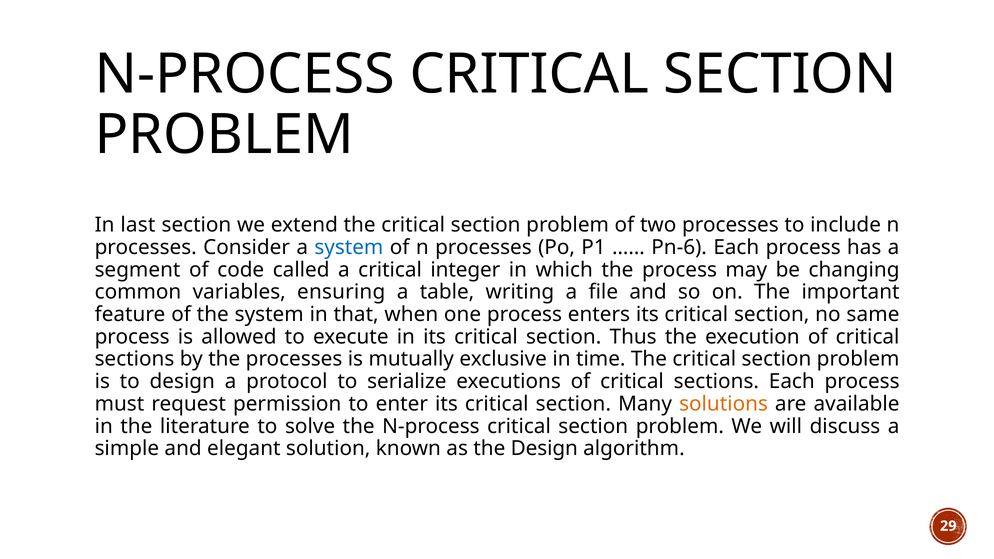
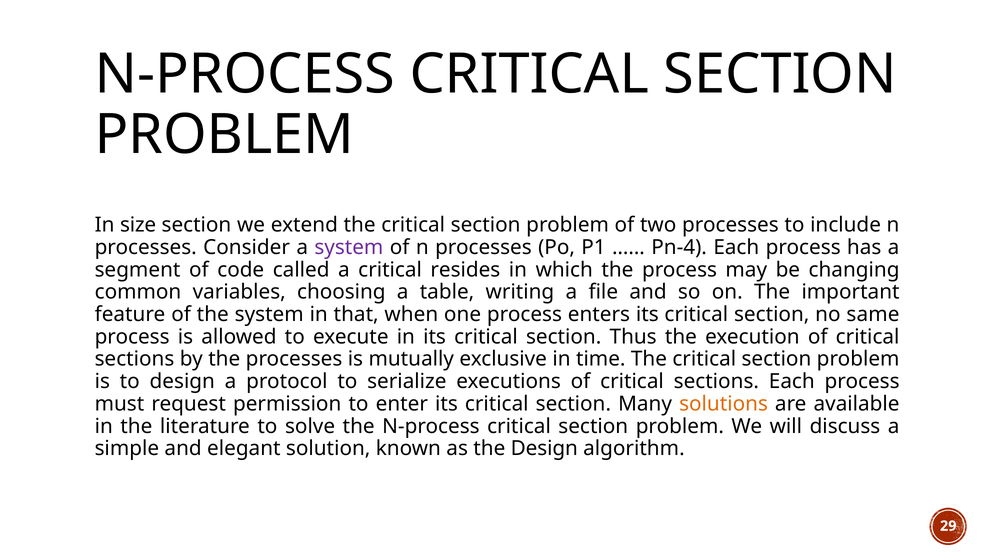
last: last -> size (138, 225)
system colour: blue -> purple (349, 247)
Pn-6: Pn-6 -> Pn-4 (679, 247)
integer: integer -> resides (465, 270)
ensuring: ensuring -> choosing (341, 292)
